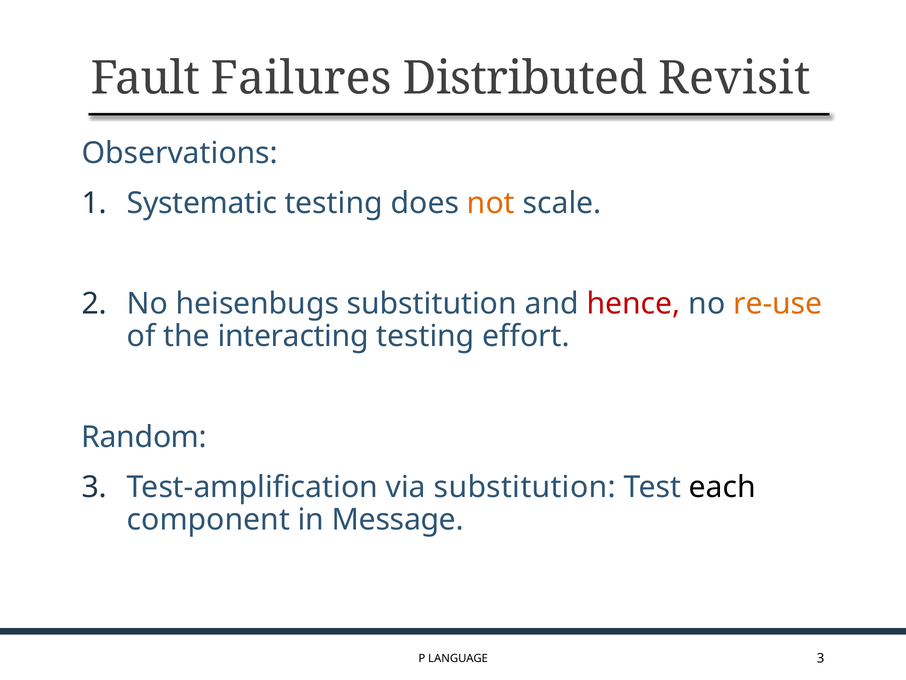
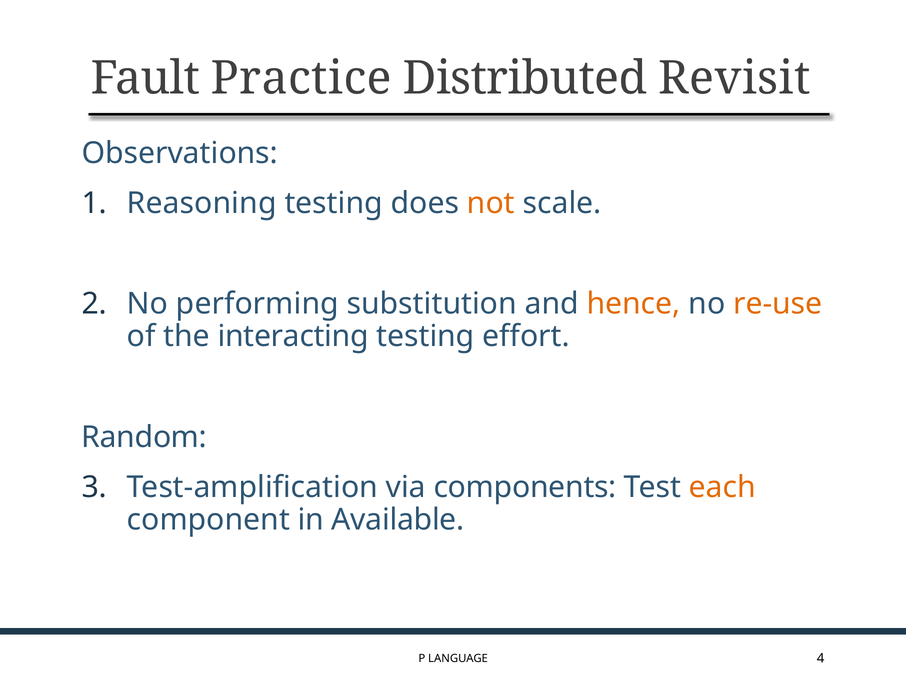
Failures: Failures -> Practice (301, 78)
Systematic: Systematic -> Reasoning (202, 203)
heisenbugs: heisenbugs -> performing (257, 304)
hence colour: red -> orange (634, 304)
via substitution: substitution -> components (525, 487)
each colour: black -> orange (722, 487)
Message: Message -> Available (398, 520)
LANGUAGE 3: 3 -> 4 (821, 658)
